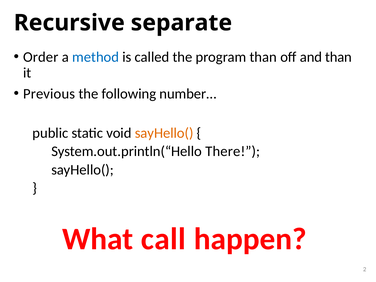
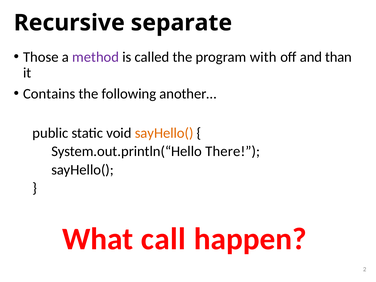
Order: Order -> Those (41, 57)
method colour: blue -> purple (96, 57)
program than: than -> with (263, 57)
Previous: Previous -> Contains (49, 94)
number…: number… -> another… (188, 94)
